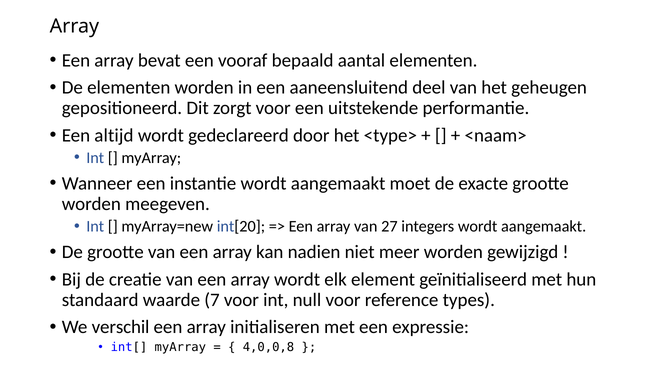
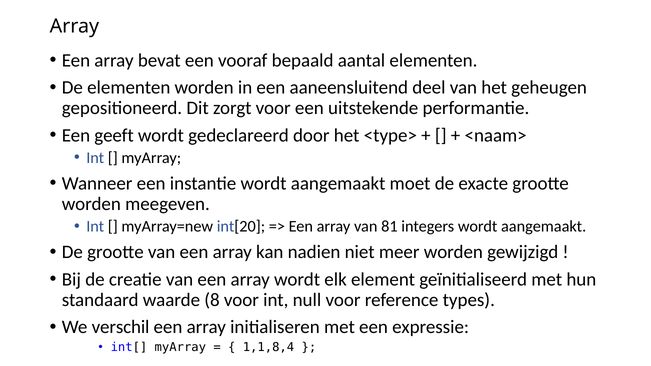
altijd: altijd -> geeft (114, 135)
27: 27 -> 81 (389, 226)
7: 7 -> 8 (212, 300)
4,0,0,8: 4,0,0,8 -> 1,1,8,4 (268, 347)
